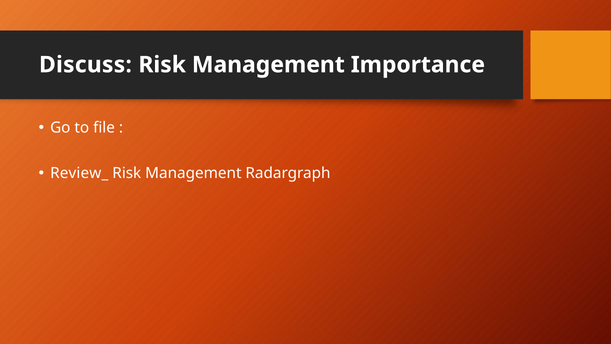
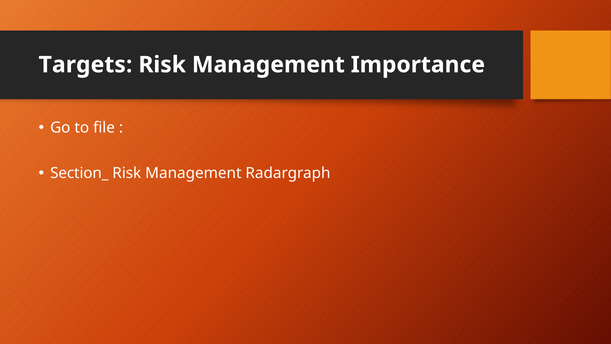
Discuss: Discuss -> Targets (86, 65)
Review_: Review_ -> Section_ (79, 173)
